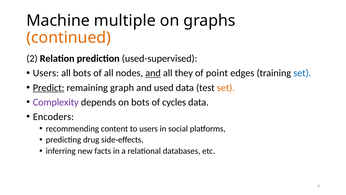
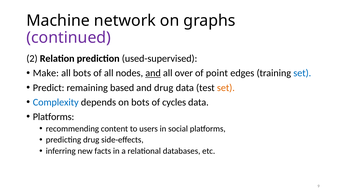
multiple: multiple -> network (125, 21)
continued colour: orange -> purple (69, 38)
Users: Users -> Make (46, 73)
they: they -> over (184, 73)
Predict underline: present -> none (49, 88)
graph: graph -> based (122, 88)
and used: used -> drug (164, 88)
Complexity colour: purple -> blue (56, 102)
Encoders: Encoders -> Platforms (54, 117)
